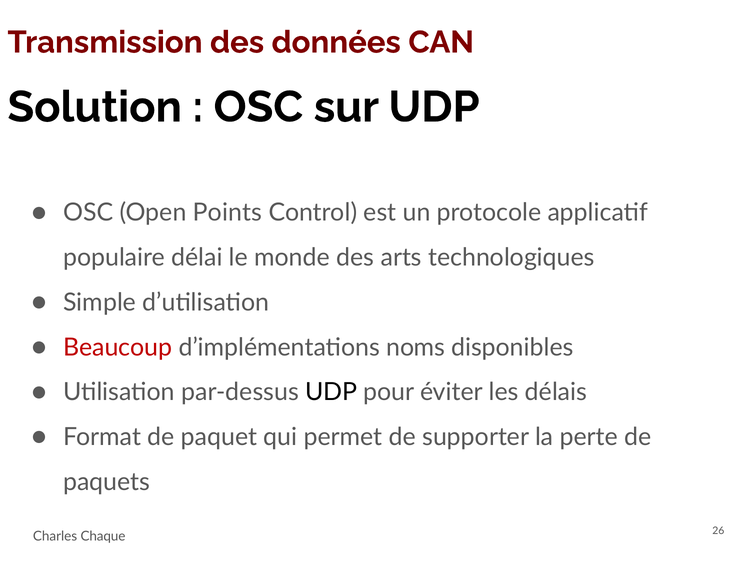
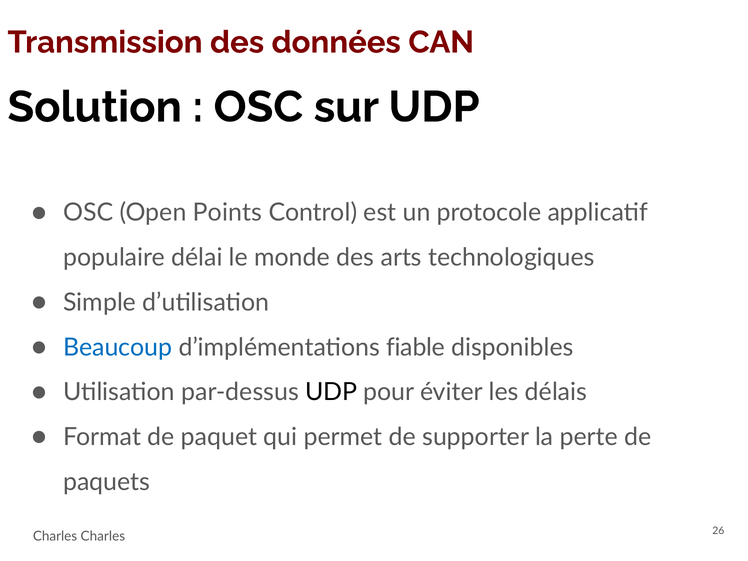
Beaucoup colour: red -> blue (118, 347)
noms: noms -> fiable (416, 347)
Charles Chaque: Chaque -> Charles (103, 536)
